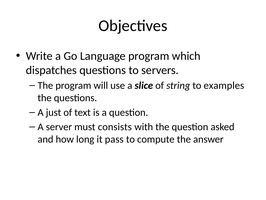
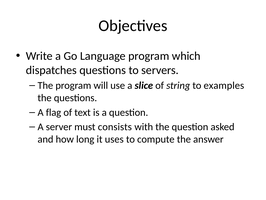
just: just -> flag (54, 112)
pass: pass -> uses (114, 139)
